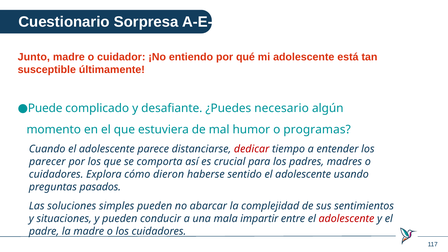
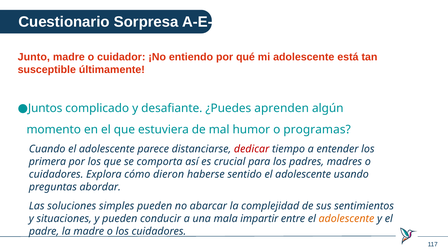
Puede: Puede -> Juntos (45, 108)
necesario: necesario -> aprenden (282, 108)
parecer: parecer -> primera (47, 162)
pasados: pasados -> abordar (100, 187)
adolescente colour: red -> orange (346, 219)
